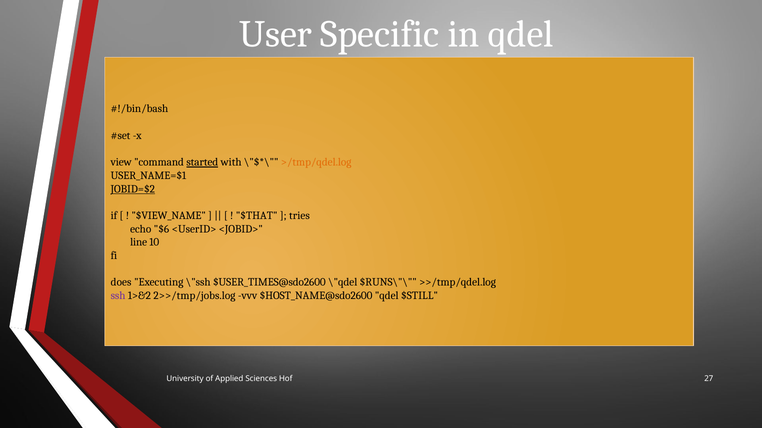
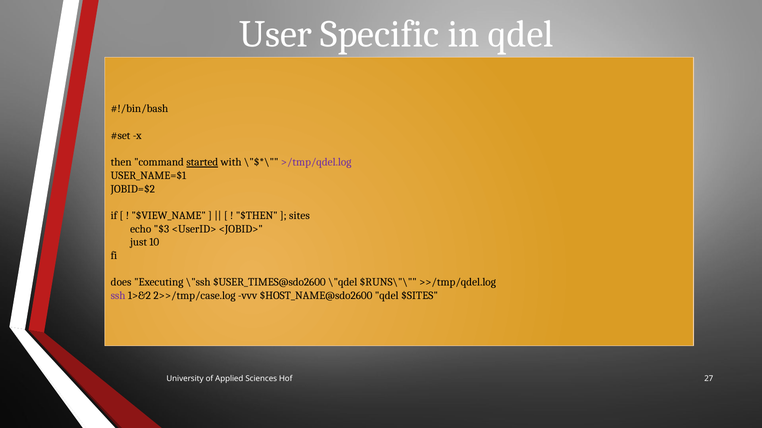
view: view -> then (121, 162)
>/tmp/qdel.log colour: orange -> purple (316, 162)
JOBID=$2 underline: present -> none (133, 189)
$THAT: $THAT -> $THEN (257, 216)
tries: tries -> sites (299, 216)
$6: $6 -> $3 (161, 229)
line: line -> just (139, 243)
2>>/tmp/jobs.log: 2>>/tmp/jobs.log -> 2>>/tmp/case.log (194, 296)
$STILL: $STILL -> $SITES (420, 296)
